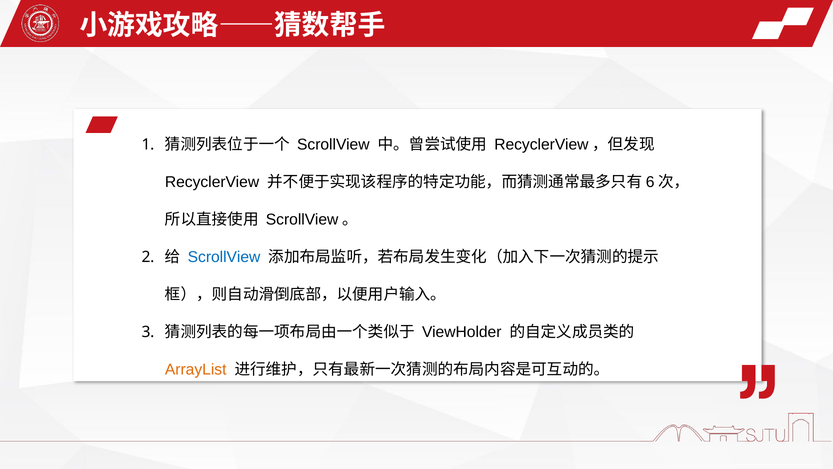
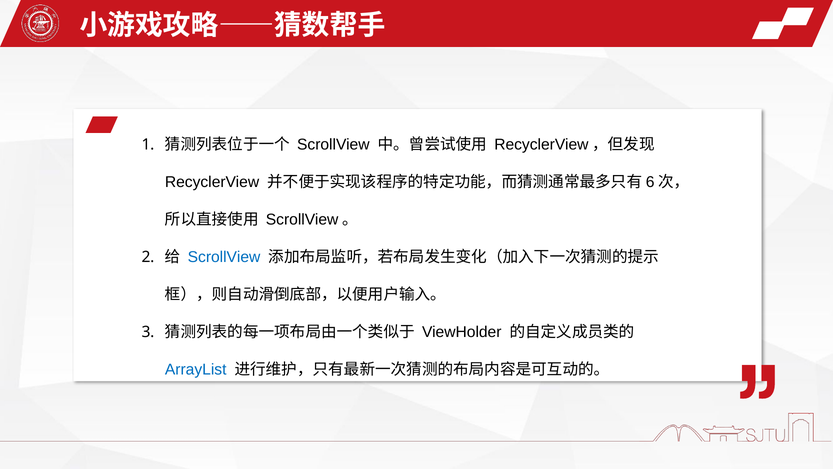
ArrayList colour: orange -> blue (196, 369)
